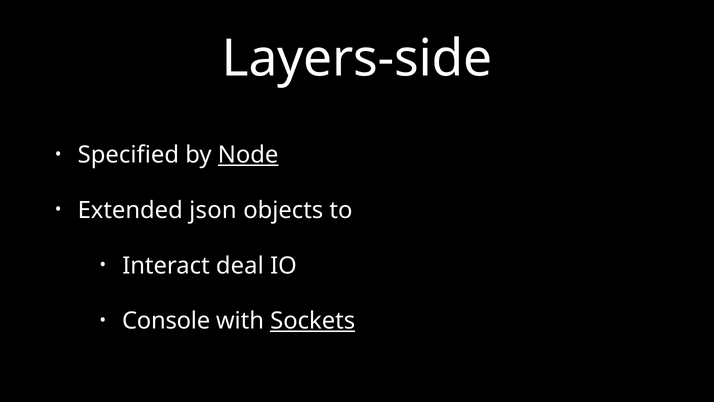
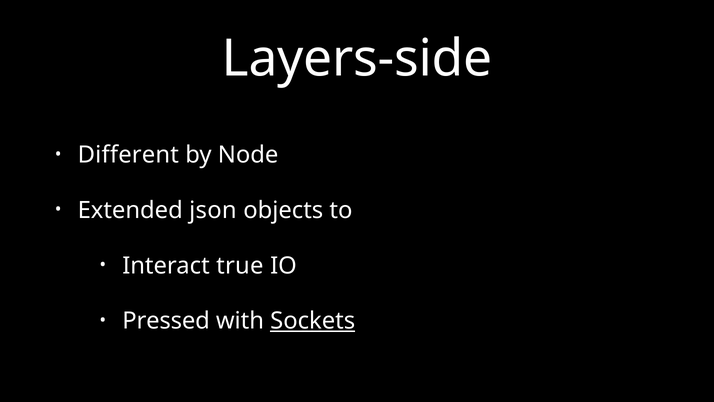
Specified: Specified -> Different (128, 155)
Node underline: present -> none (248, 155)
deal: deal -> true (240, 265)
Console: Console -> Pressed (166, 321)
